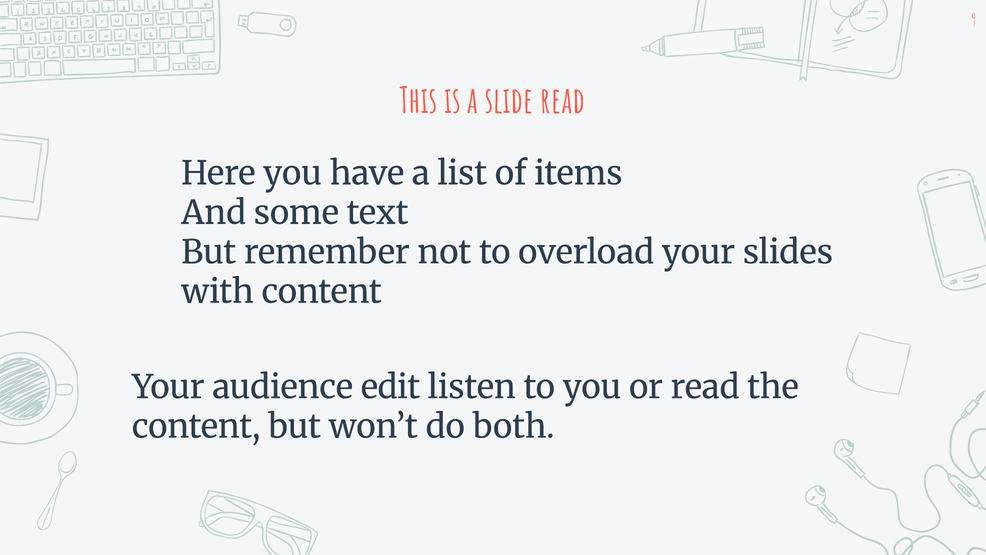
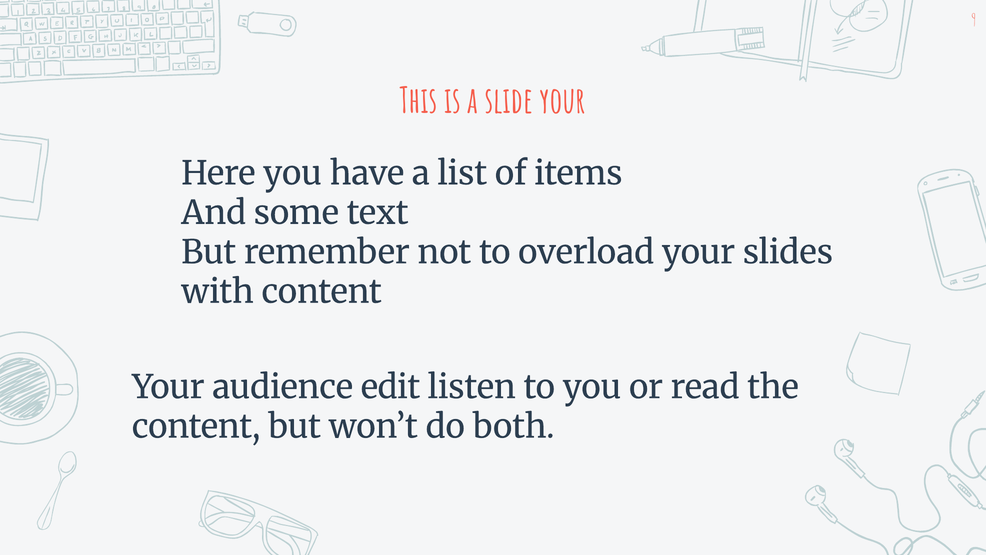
slide read: read -> your (563, 101)
